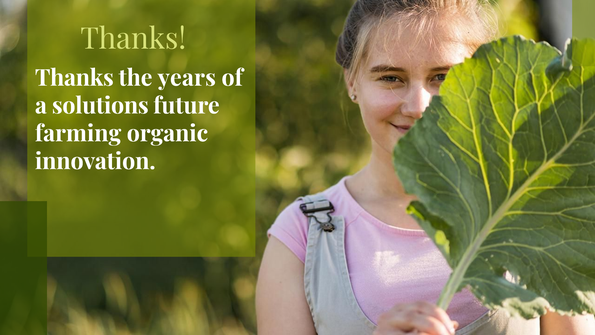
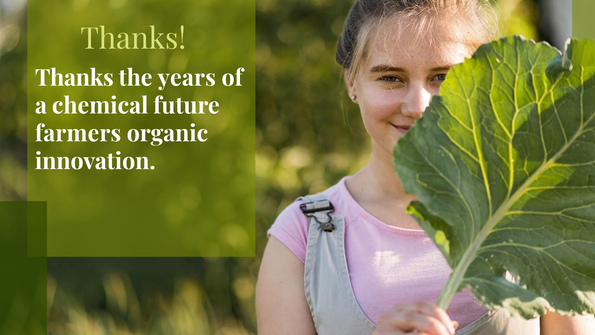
solutions: solutions -> chemical (100, 106)
farming: farming -> farmers (78, 134)
